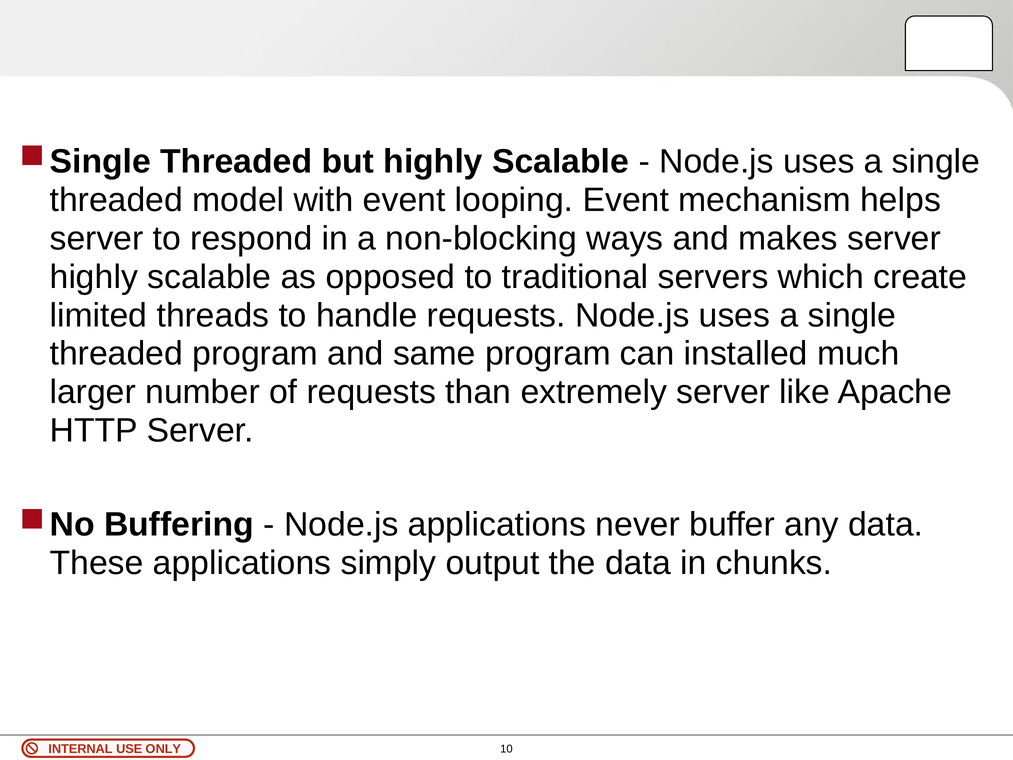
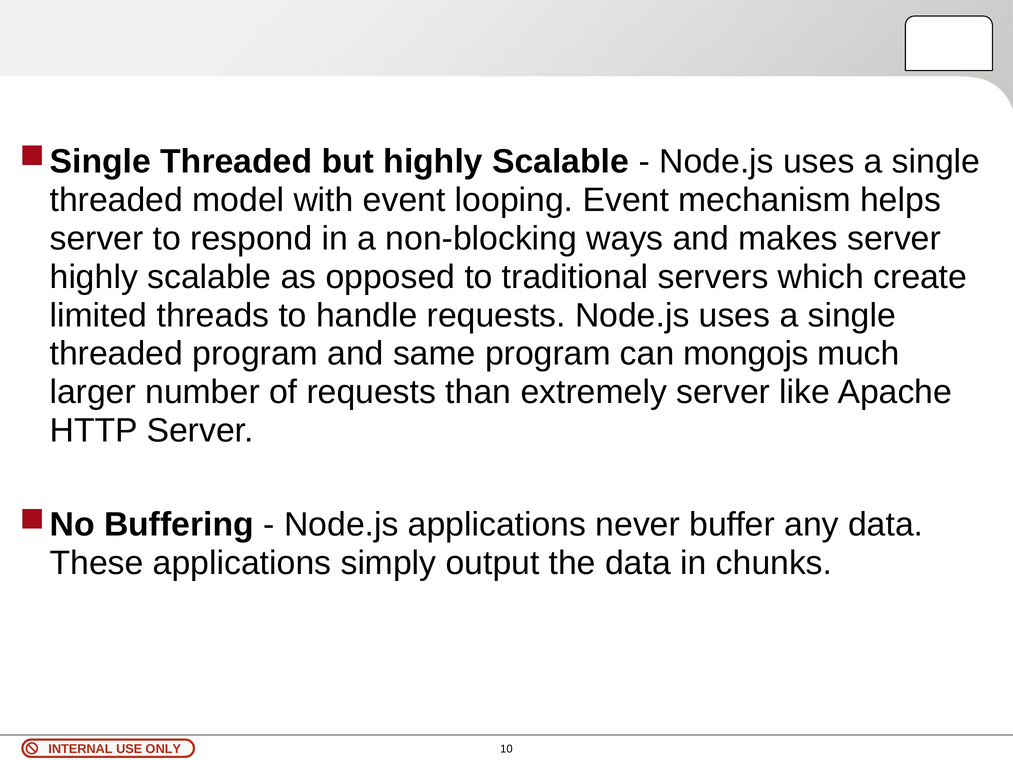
installed: installed -> mongojs (746, 354)
